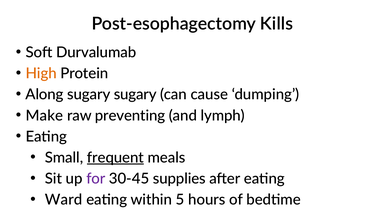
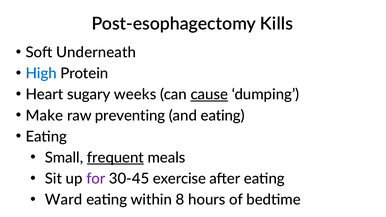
Durvalumab: Durvalumab -> Underneath (96, 53)
High colour: orange -> blue (41, 74)
Along: Along -> Heart (44, 95)
sugary sugary: sugary -> weeks (135, 95)
cause underline: none -> present (209, 95)
and lymph: lymph -> eating (223, 116)
supplies: supplies -> exercise (179, 179)
5: 5 -> 8 (180, 200)
